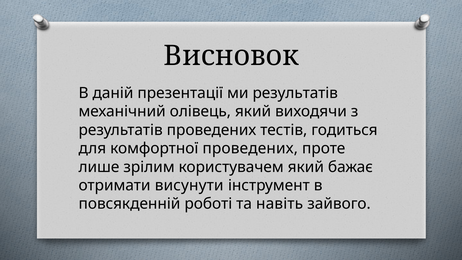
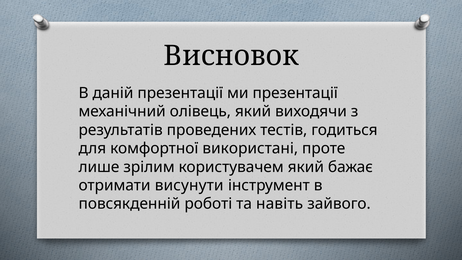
ми результатів: результатів -> презентації (295, 93)
комфортної проведених: проведених -> використані (250, 148)
